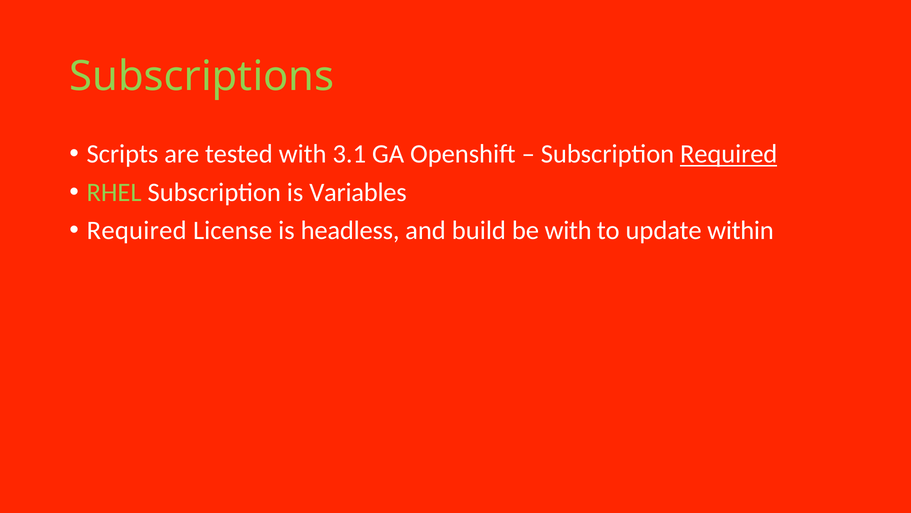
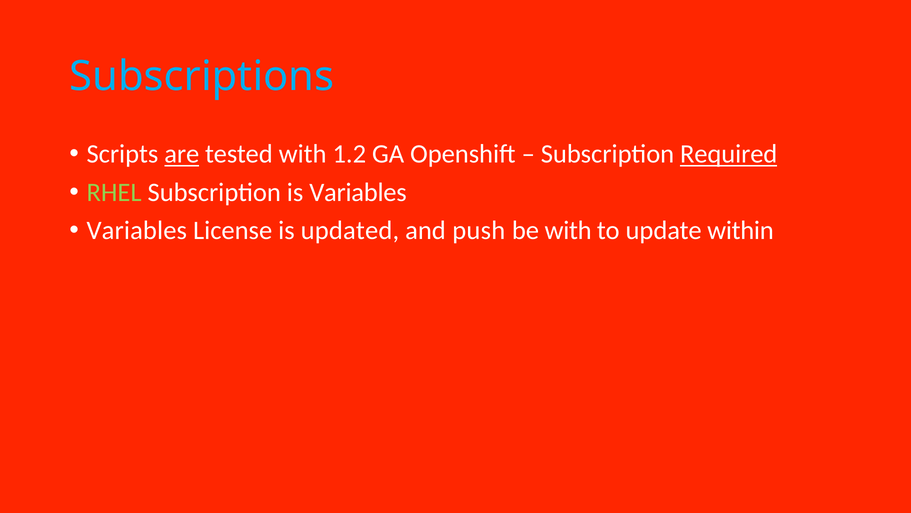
Subscriptions colour: light green -> light blue (202, 77)
are underline: none -> present (182, 154)
3.1: 3.1 -> 1.2 (349, 154)
Required: Required -> Variables (137, 230)
headless: headless -> updated (350, 230)
build: build -> push (479, 230)
